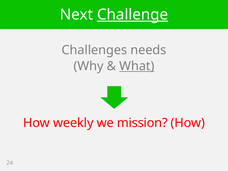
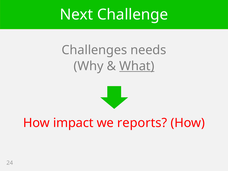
Challenge underline: present -> none (133, 15)
weekly: weekly -> impact (73, 123)
mission: mission -> reports (142, 123)
